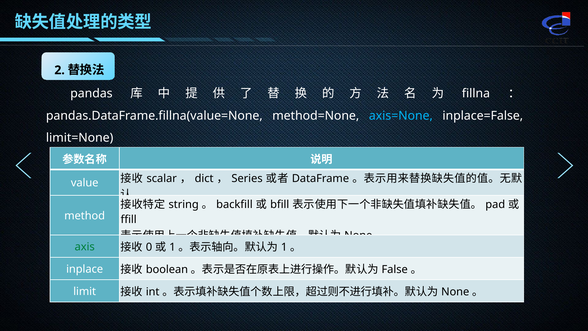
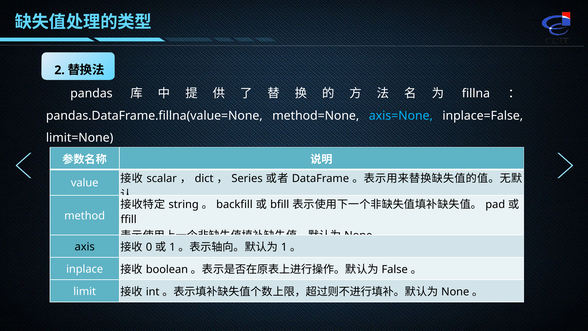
axis colour: green -> black (85, 247)
